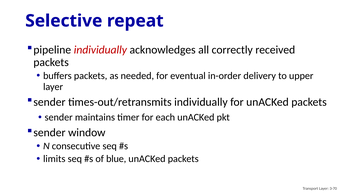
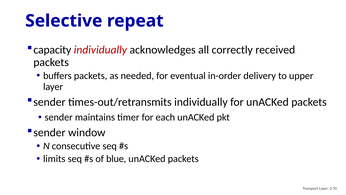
pipeline: pipeline -> capacity (52, 50)
